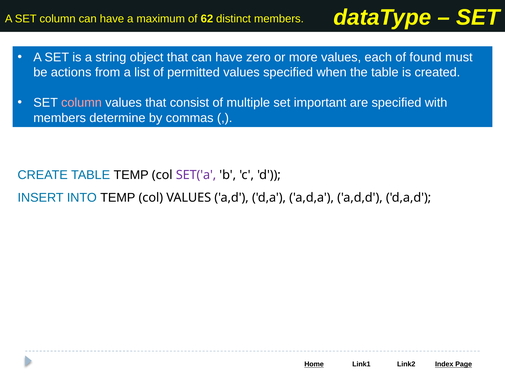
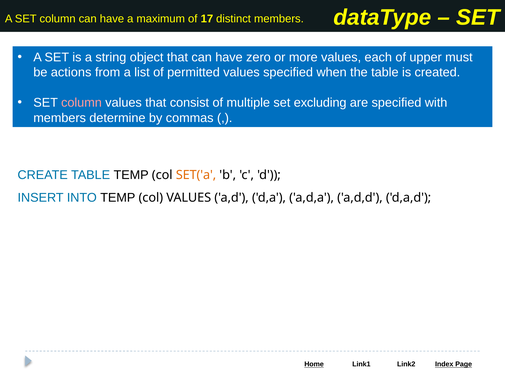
62: 62 -> 17 (207, 19)
found: found -> upper (426, 57)
important: important -> excluding (320, 103)
SET('a colour: purple -> orange (196, 175)
